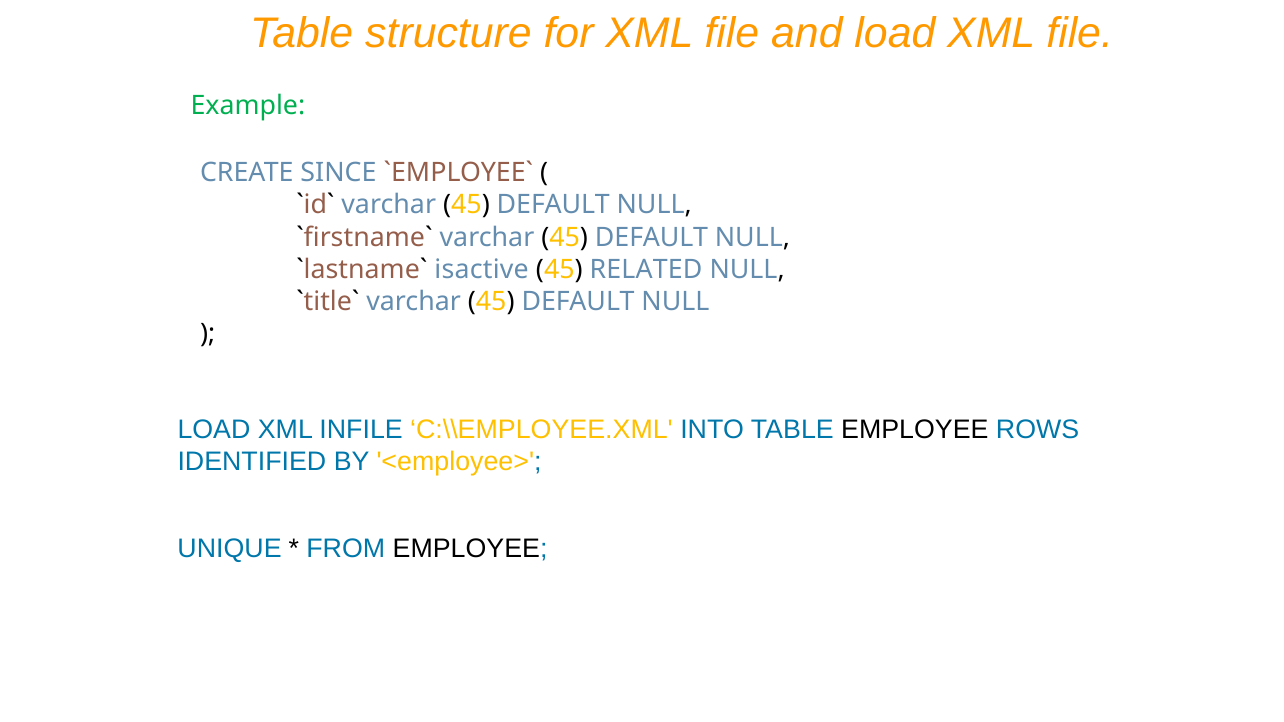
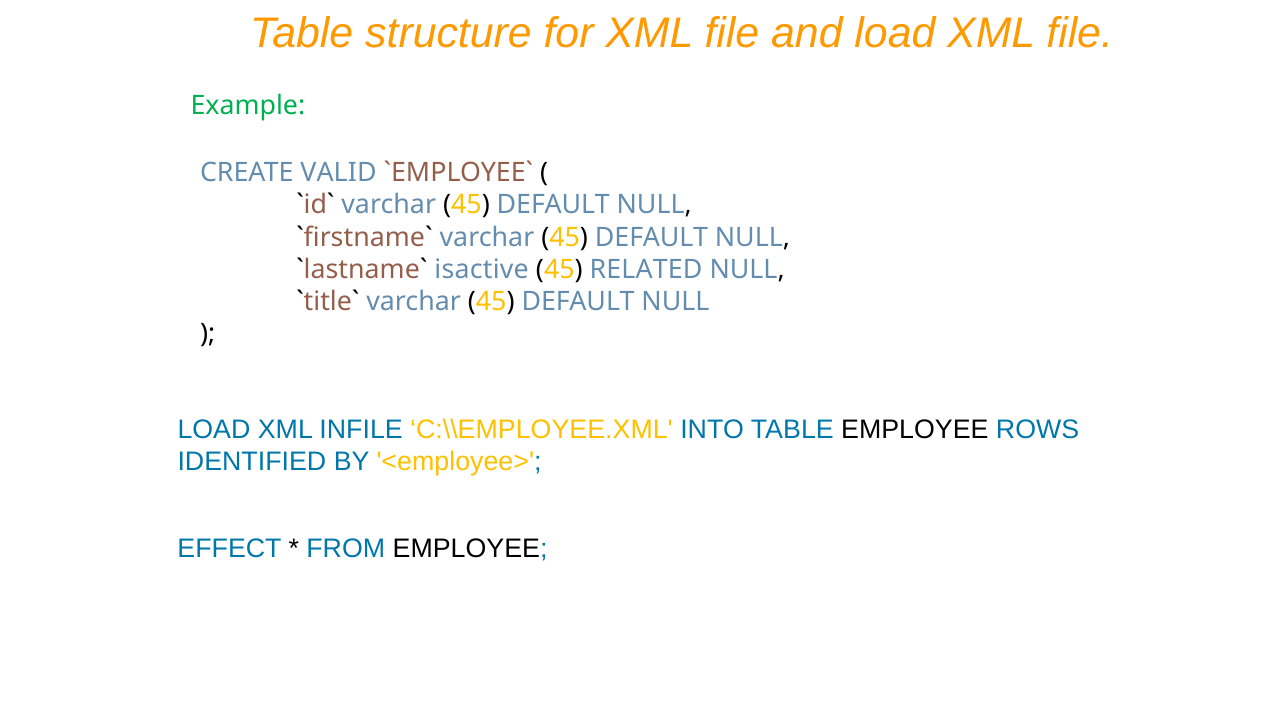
SINCE: SINCE -> VALID (338, 173)
UNIQUE: UNIQUE -> EFFECT (230, 549)
